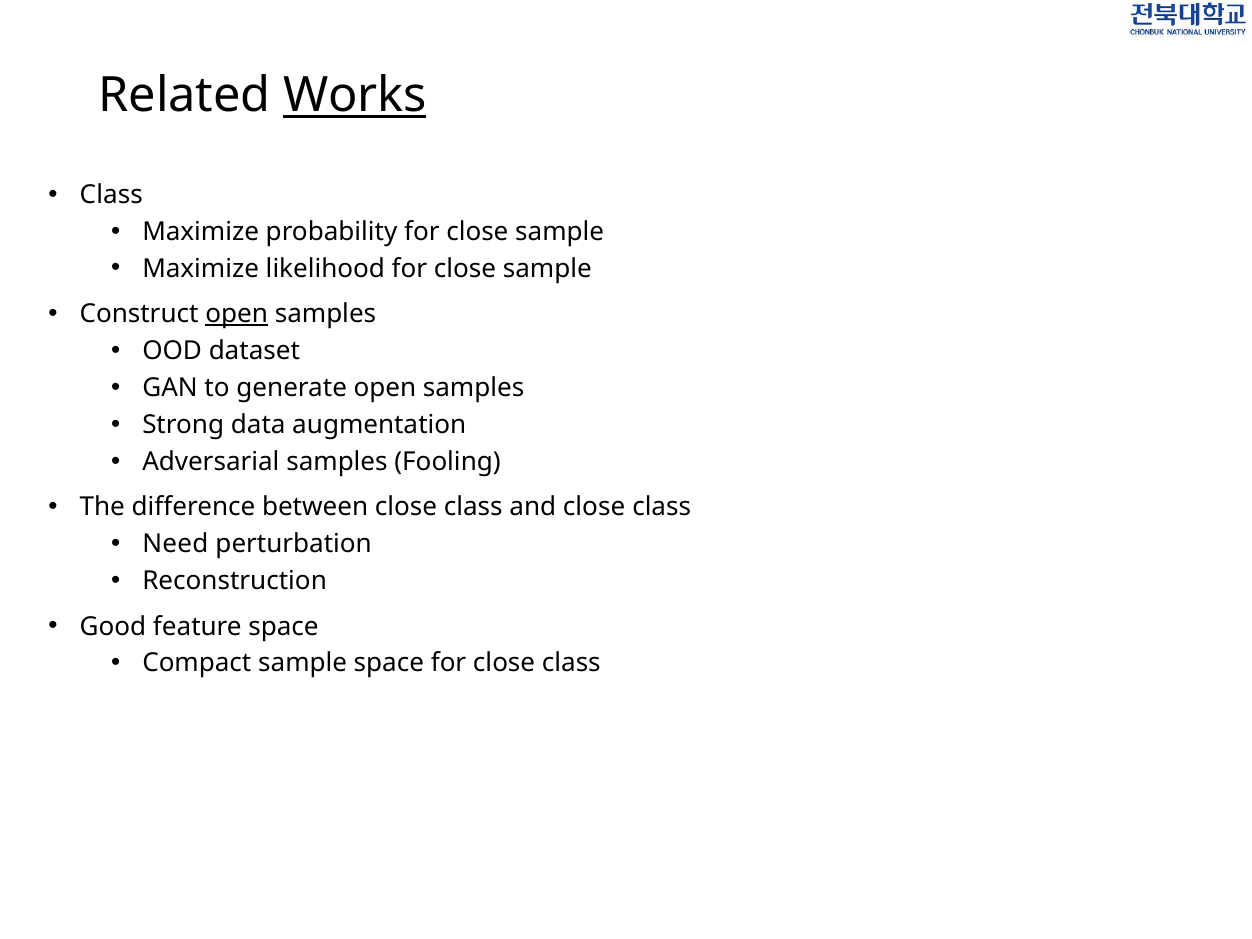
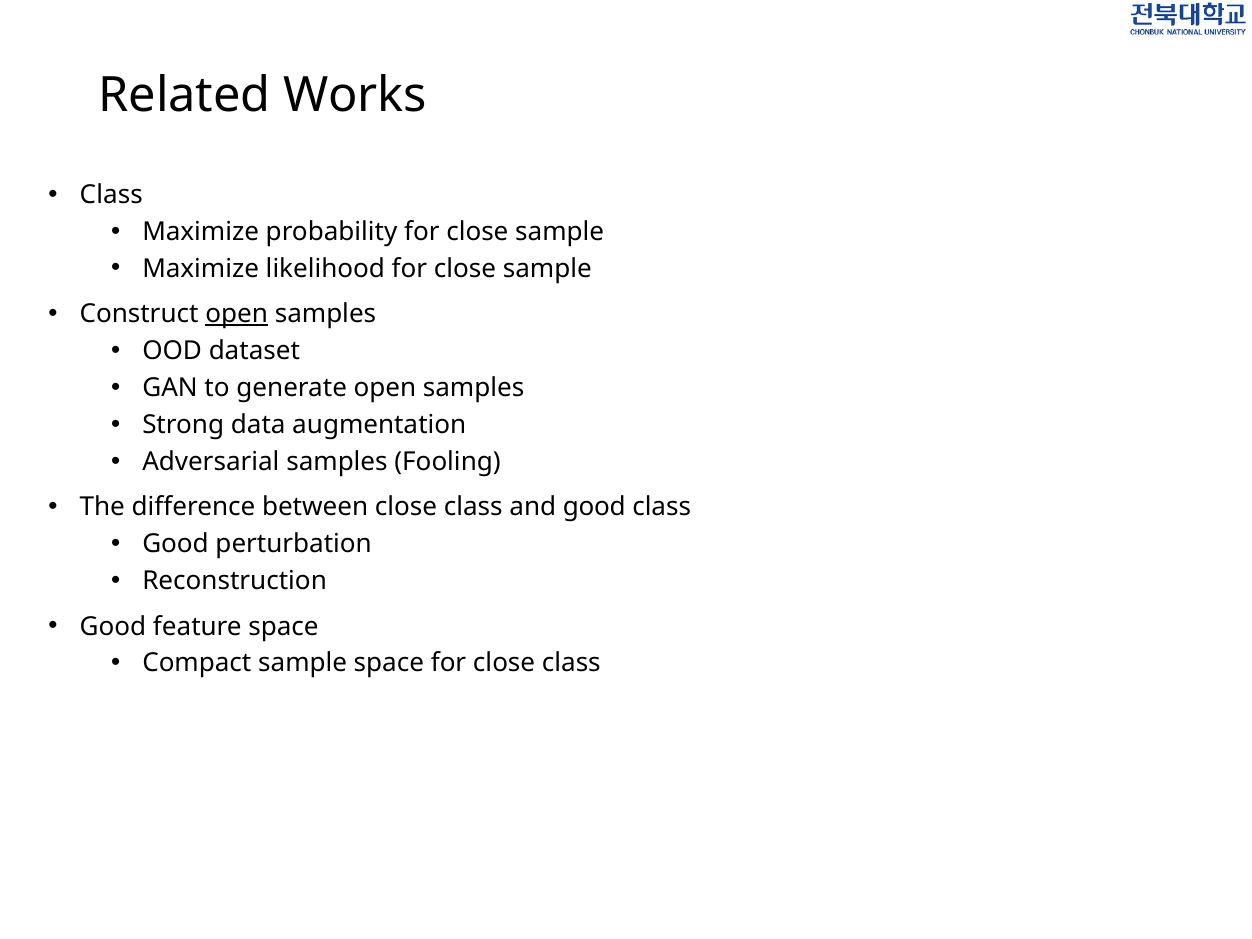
Works underline: present -> none (355, 96)
and close: close -> good (594, 507)
Need: Need -> Good (175, 544)
